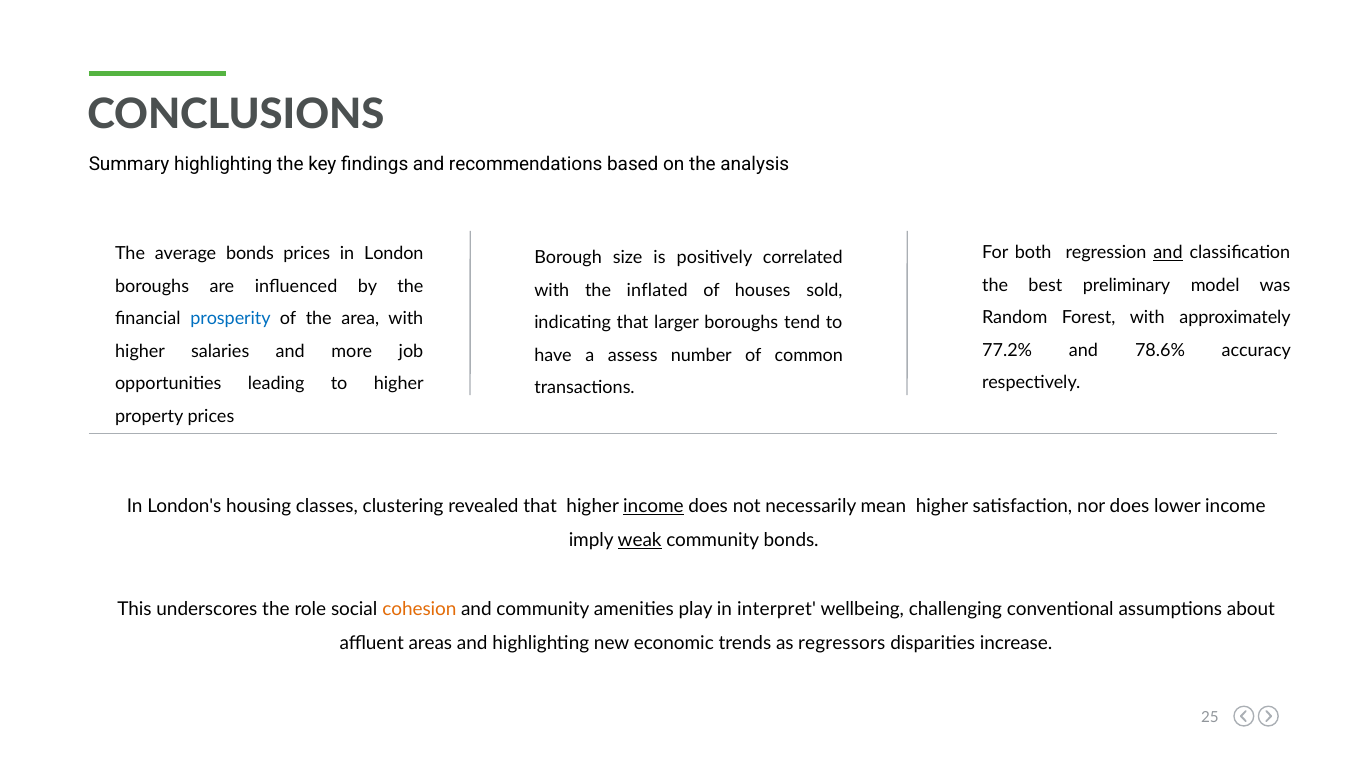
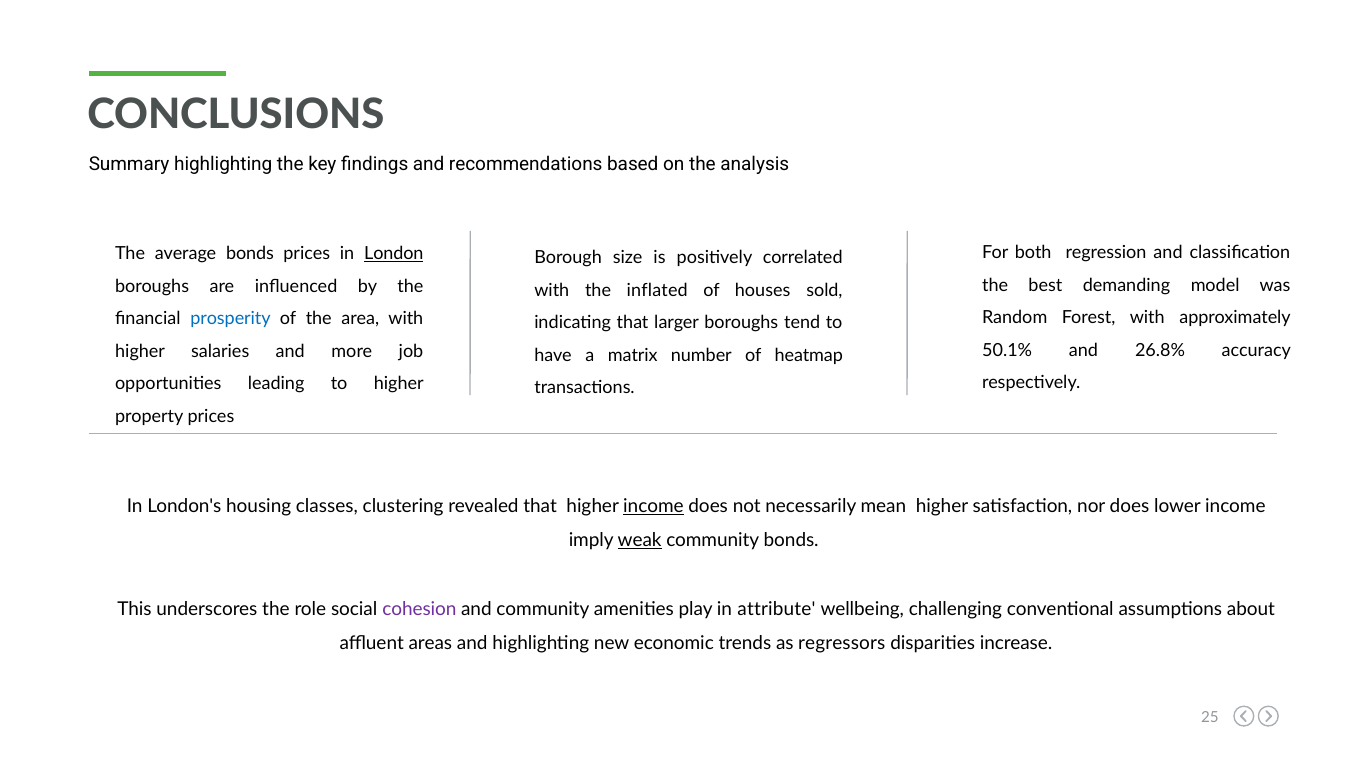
and underline: present -> none (1168, 252)
London underline: none -> present (394, 254)
preliminary: preliminary -> demanding (1126, 285)
77.2%: 77.2% -> 50.1% (1007, 350)
78.6%: 78.6% -> 26.8% (1160, 350)
assess: assess -> matrix (633, 355)
common: common -> heatmap (809, 355)
cohesion colour: orange -> purple (419, 608)
interpret: interpret -> attribute (776, 608)
